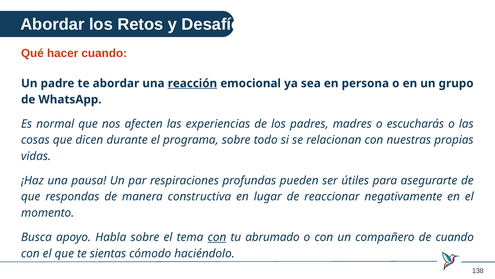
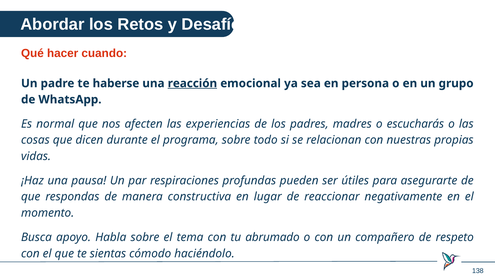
te abordar: abordar -> haberse (116, 83)
con underline: present -> none (217, 237)
de cuando: cuando -> respeto (455, 237)
